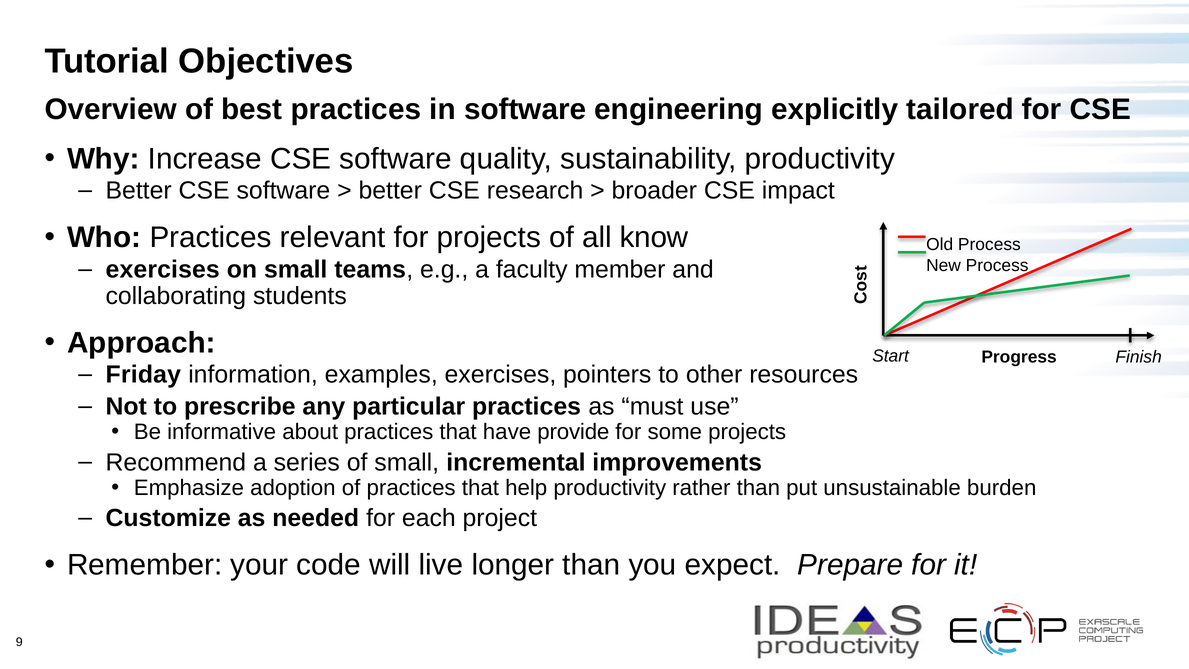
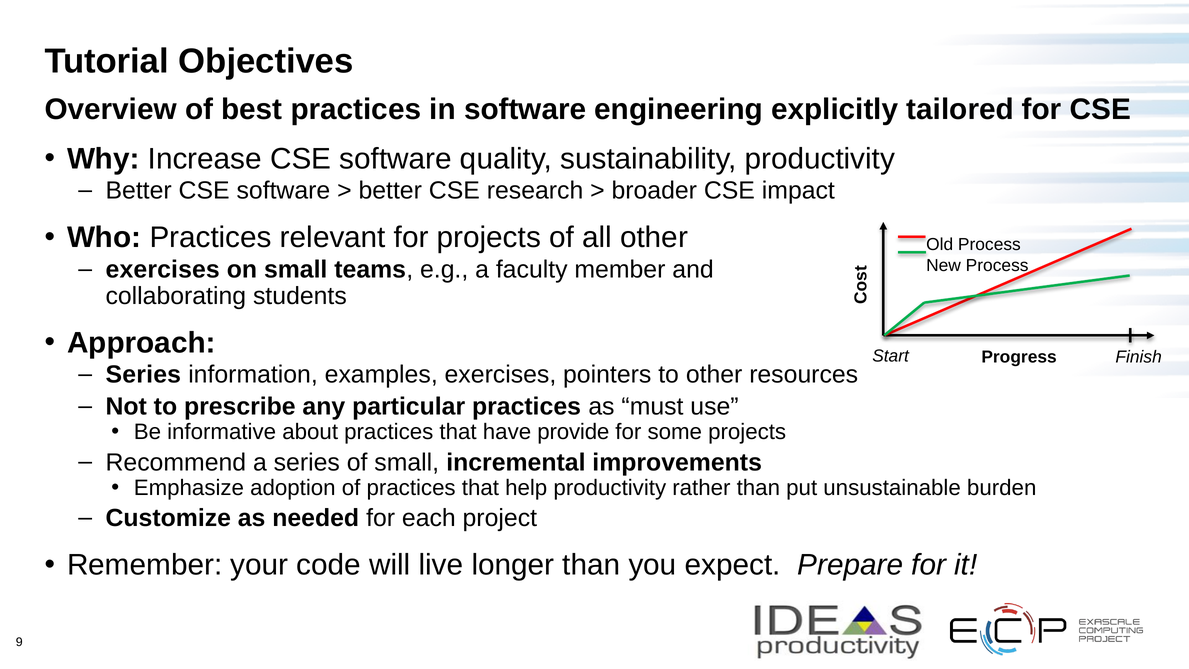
all know: know -> other (654, 237)
Friday: Friday -> Series (143, 375)
